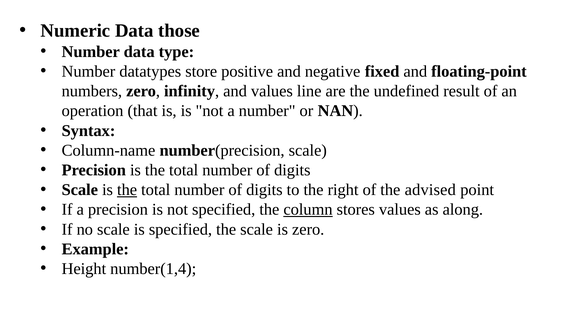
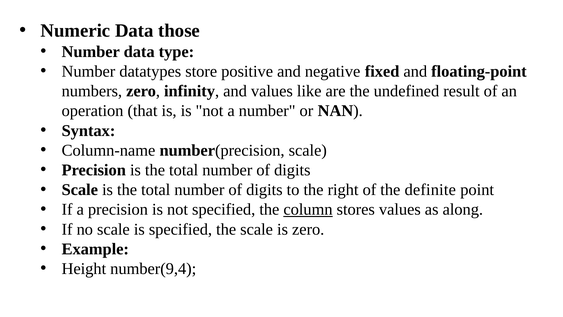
line: line -> like (309, 91)
the underline: present -> none (127, 190)
advised: advised -> definite (430, 190)
number(1,4: number(1,4 -> number(9,4 (153, 268)
